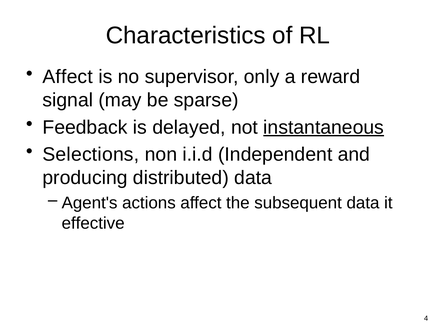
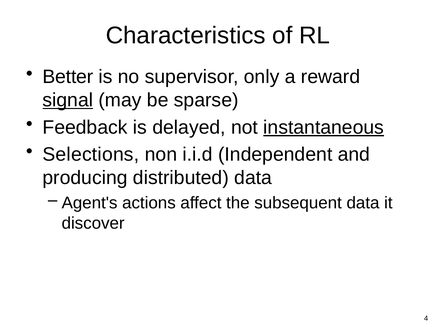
Affect: Affect -> Better (68, 77)
signal underline: none -> present (68, 100)
effective: effective -> discover (93, 223)
